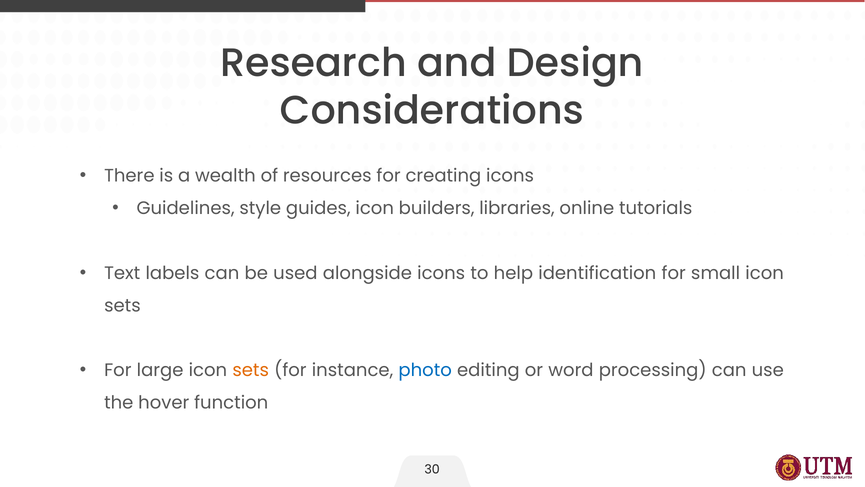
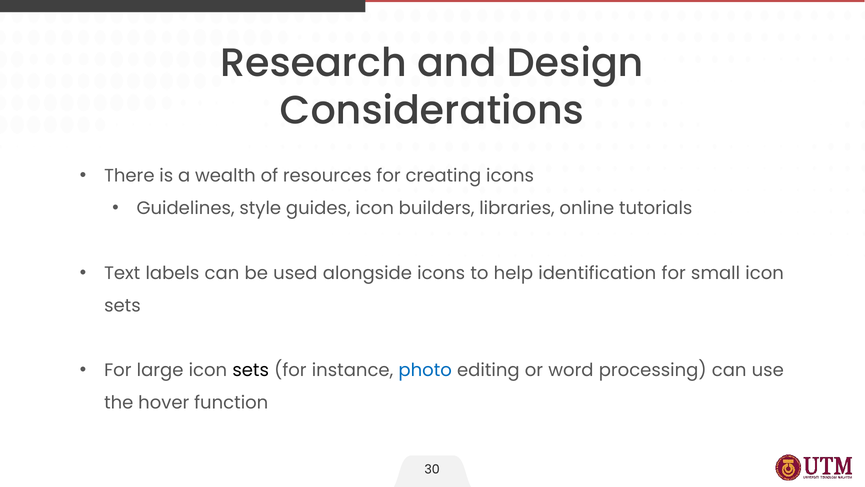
sets colour: orange -> black (251, 370)
